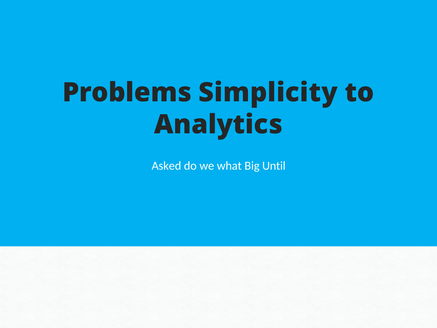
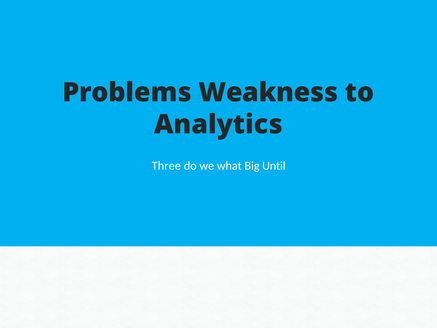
Simplicity: Simplicity -> Weakness (268, 93)
Asked: Asked -> Three (166, 166)
